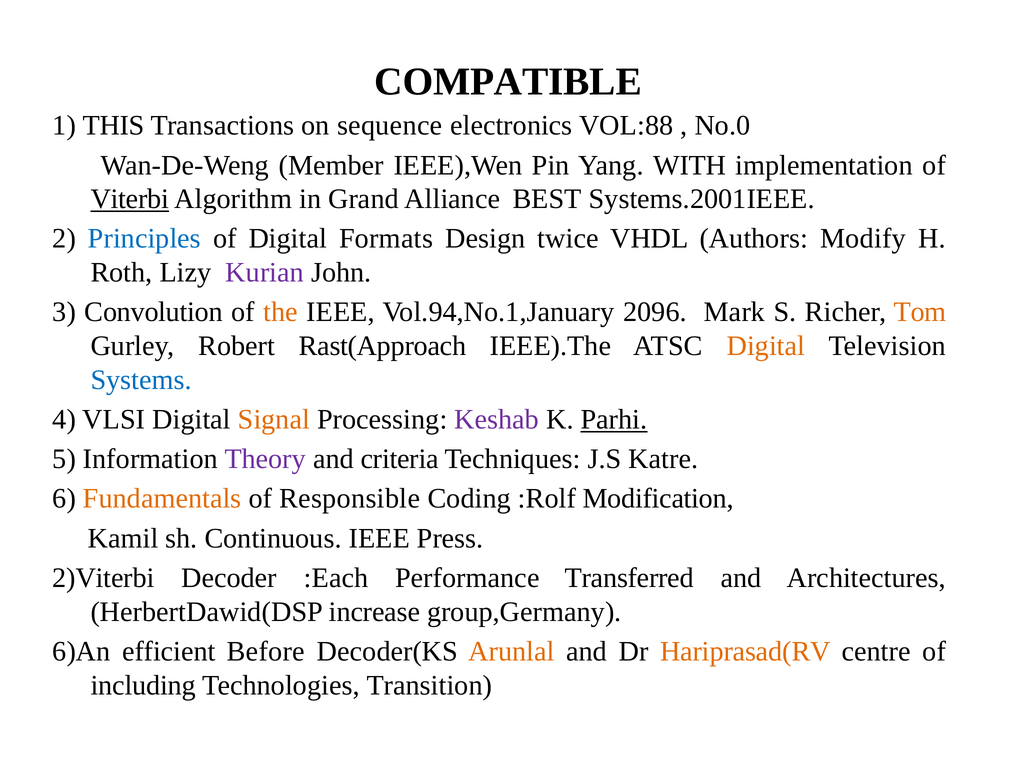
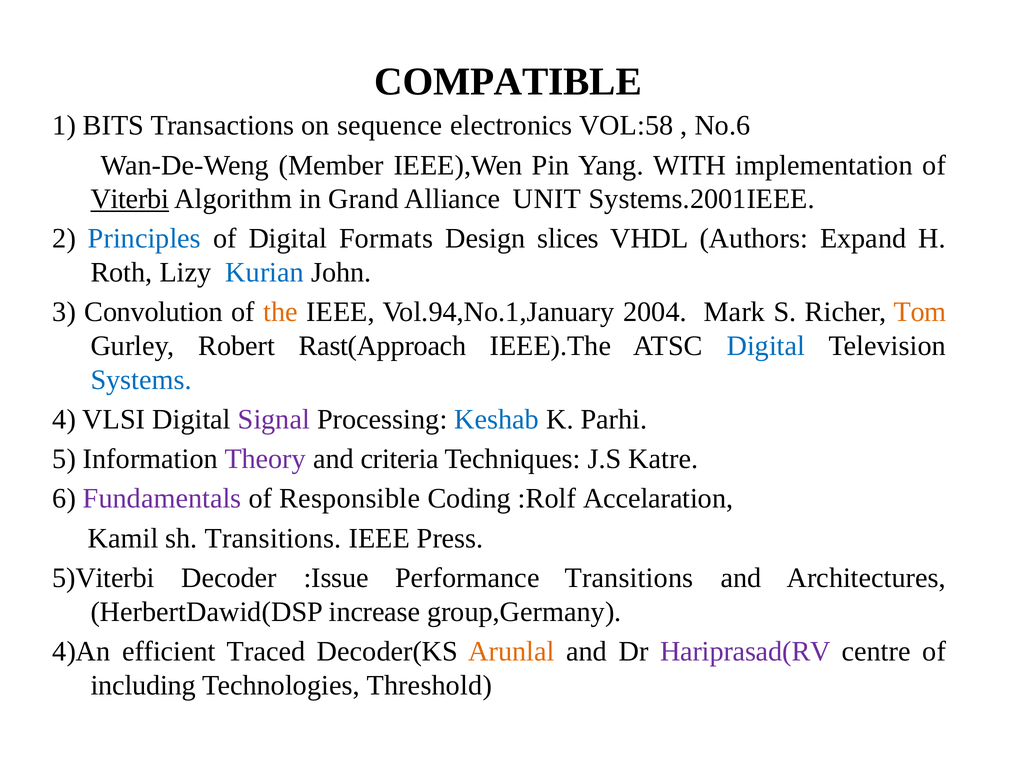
THIS: THIS -> BITS (114, 126)
VOL:88: VOL:88 -> VOL:58 (626, 126)
No.0: No.0 -> No.6 (722, 126)
BEST: BEST -> UNIT (547, 199)
twice: twice -> slices (568, 239)
Modify: Modify -> Expand (863, 239)
Kurian colour: purple -> blue (265, 273)
2096: 2096 -> 2004 (655, 312)
Digital colour: orange -> blue (766, 346)
Signal colour: orange -> purple (274, 420)
Keshab colour: purple -> blue (497, 420)
Parhi underline: present -> none (614, 420)
Fundamentals colour: orange -> purple (162, 499)
Modification: Modification -> Accelaration (658, 499)
sh Continuous: Continuous -> Transitions (273, 538)
2)Viterbi: 2)Viterbi -> 5)Viterbi (103, 578)
:Each: :Each -> :Issue (336, 578)
Performance Transferred: Transferred -> Transitions (629, 578)
6)An: 6)An -> 4)An (81, 651)
Before: Before -> Traced (266, 651)
Hariprasad(RV colour: orange -> purple (745, 651)
Transition: Transition -> Threshold (429, 685)
